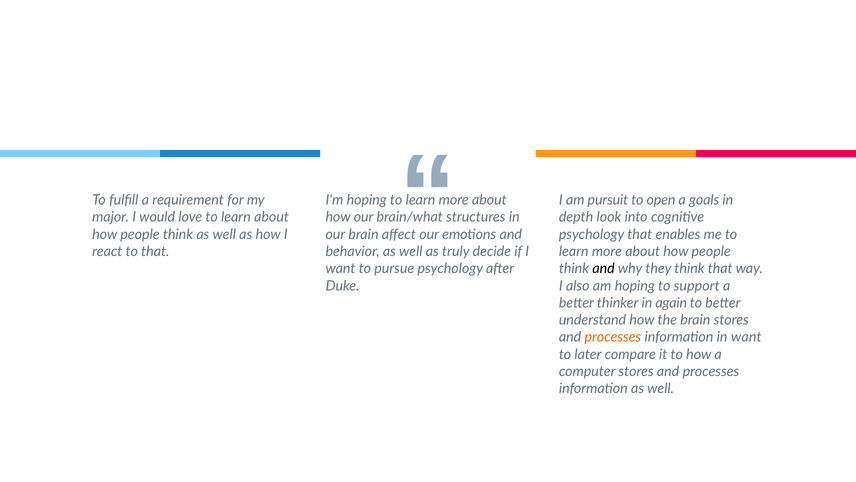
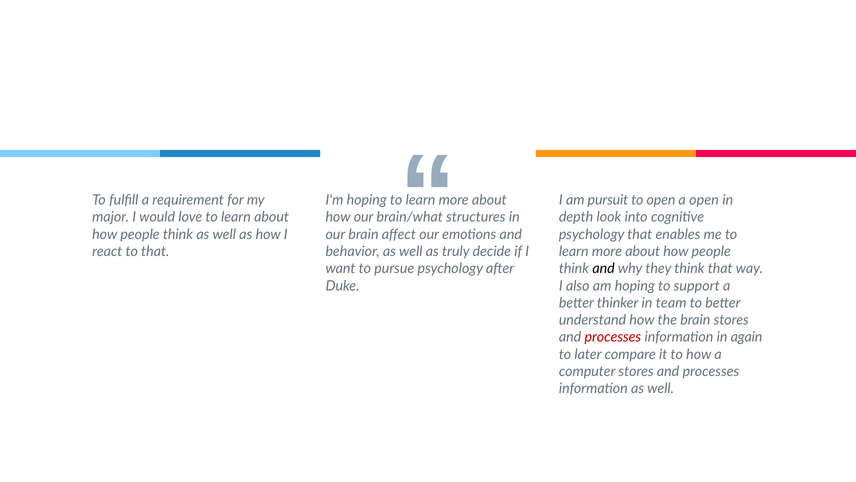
a goals: goals -> open (704, 200)
again: again -> team (671, 303)
processes colour: orange -> red (613, 337)
in want: want -> again (747, 337)
